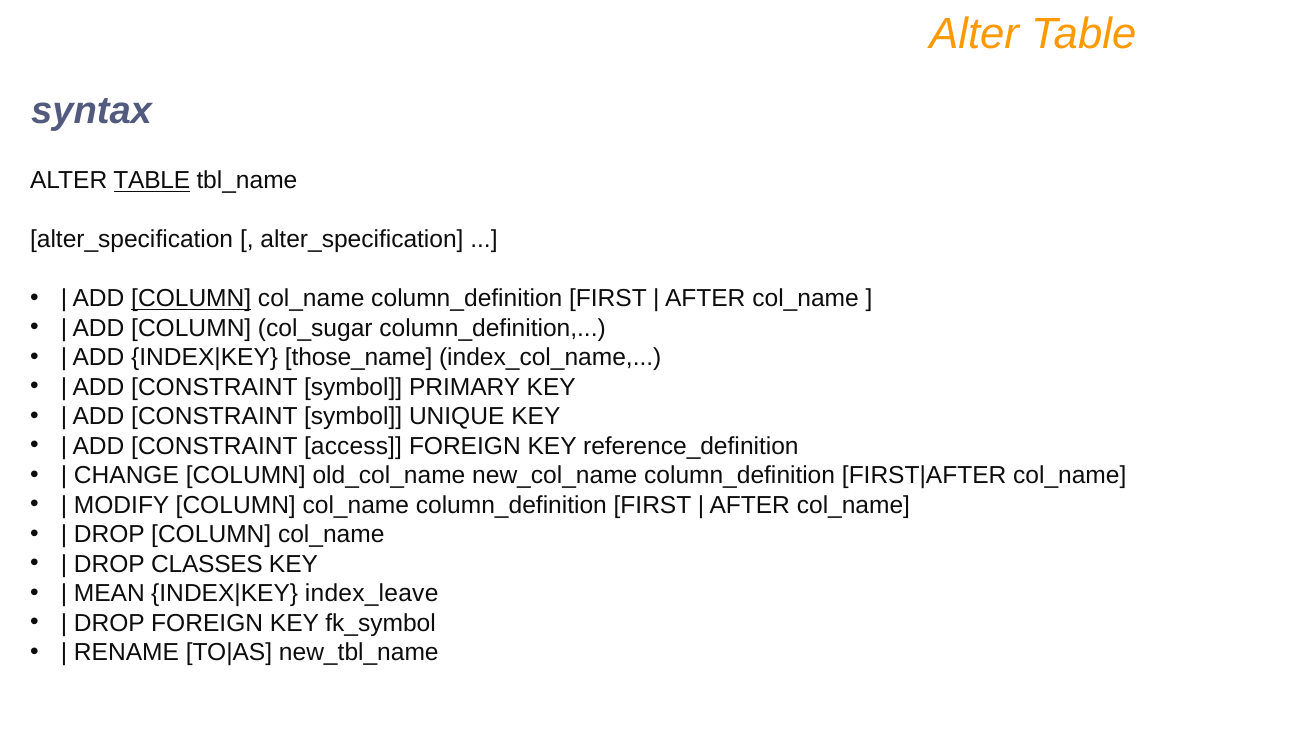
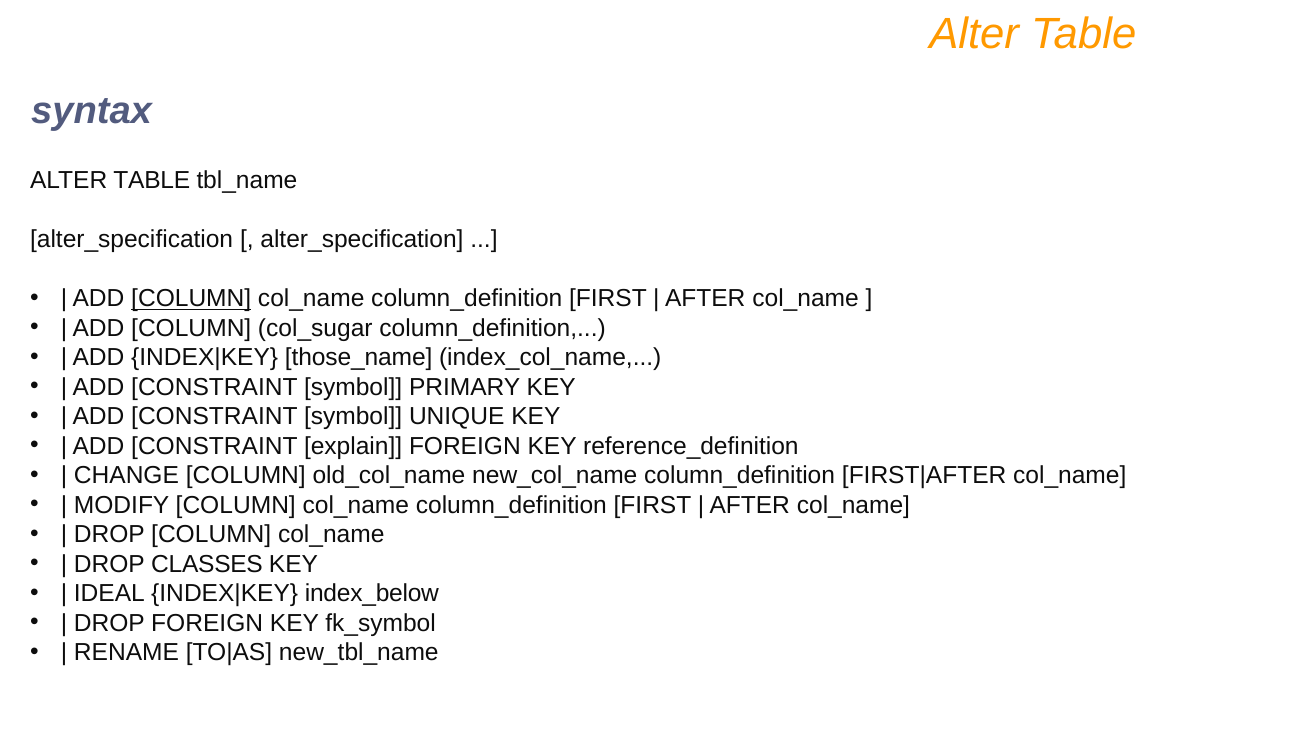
TABLE underline: present -> none (152, 181)
access: access -> explain (353, 446)
MEAN: MEAN -> IDEAL (109, 593)
index_leave: index_leave -> index_below (372, 593)
